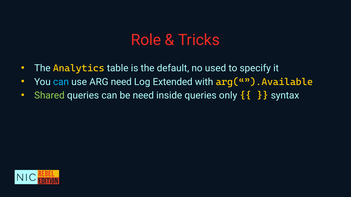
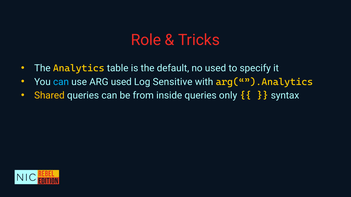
ARG need: need -> used (121, 82)
Extended: Extended -> Sensitive (173, 82)
arg(“”).Available: arg(“”).Available -> arg(“”).Analytics (264, 82)
Shared colour: light green -> yellow (49, 96)
be need: need -> from (143, 96)
